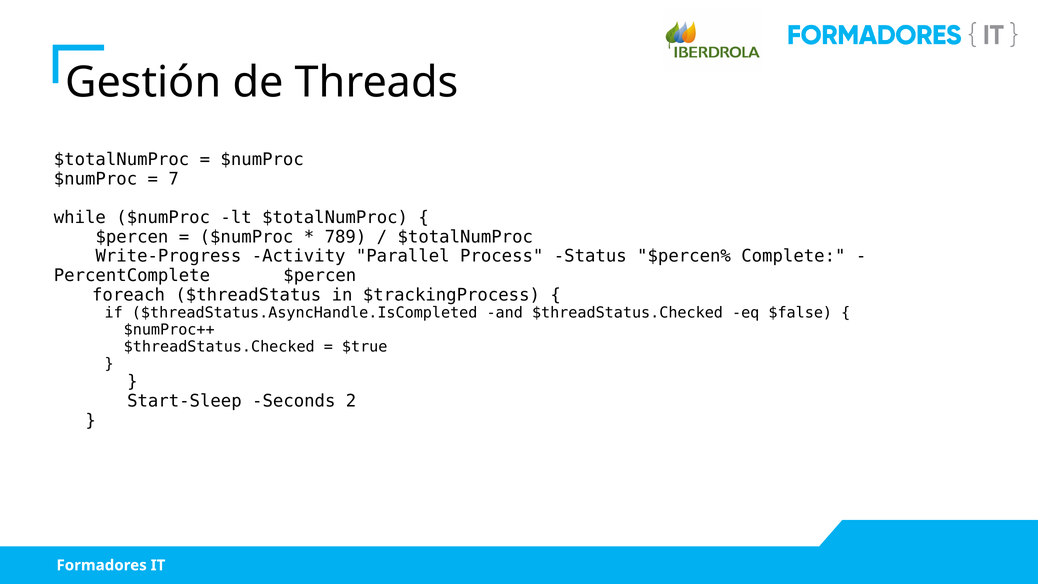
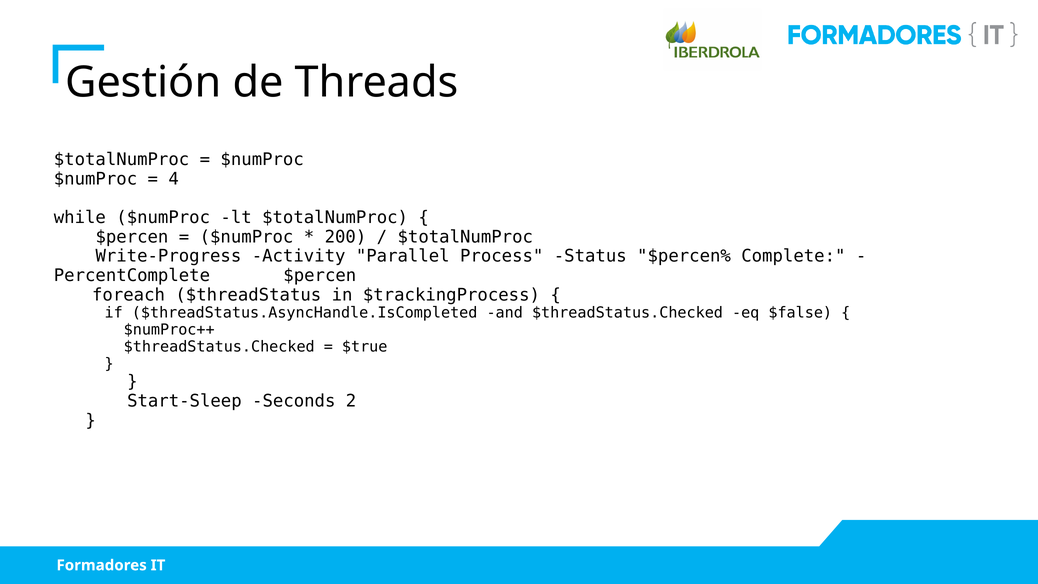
7: 7 -> 4 (174, 179)
789: 789 -> 200 (345, 237)
